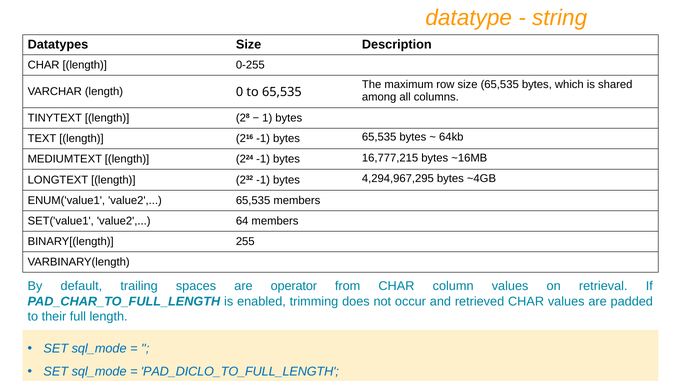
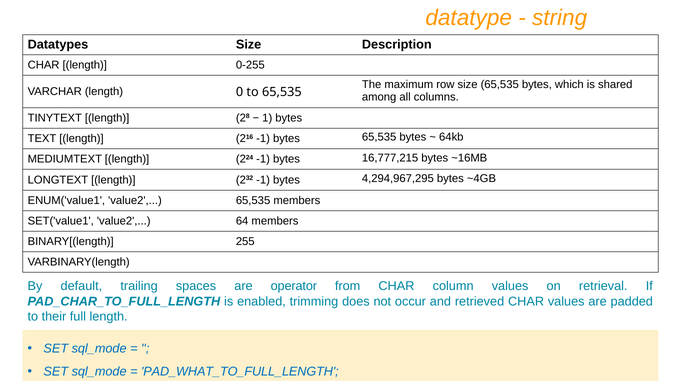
PAD_DICLO_TO_FULL_LENGTH: PAD_DICLO_TO_FULL_LENGTH -> PAD_WHAT_TO_FULL_LENGTH (240, 371)
